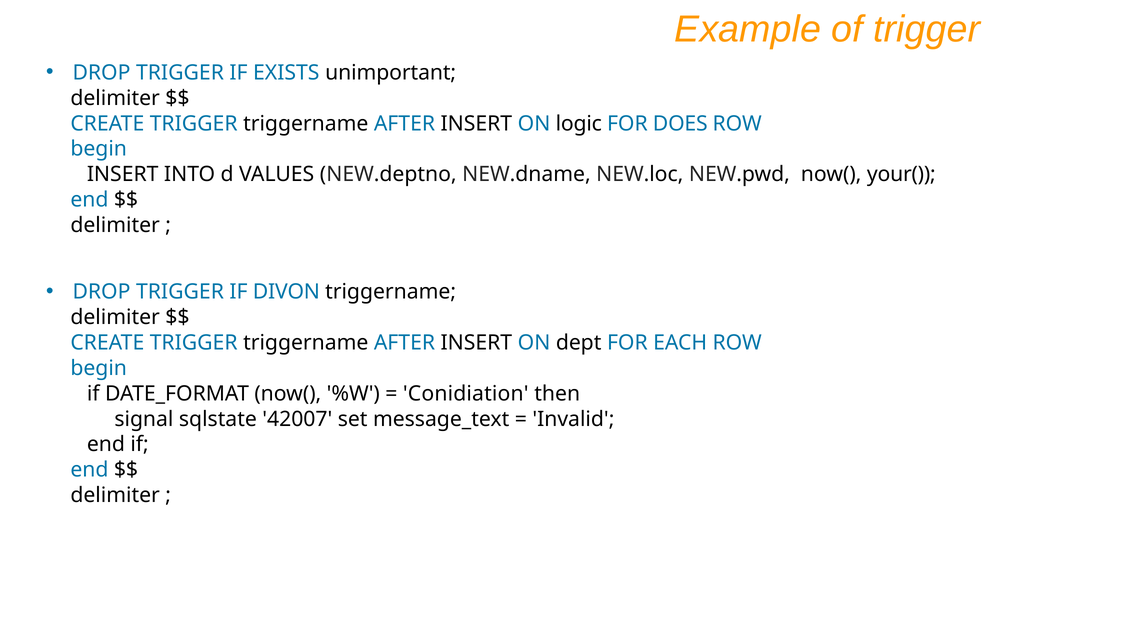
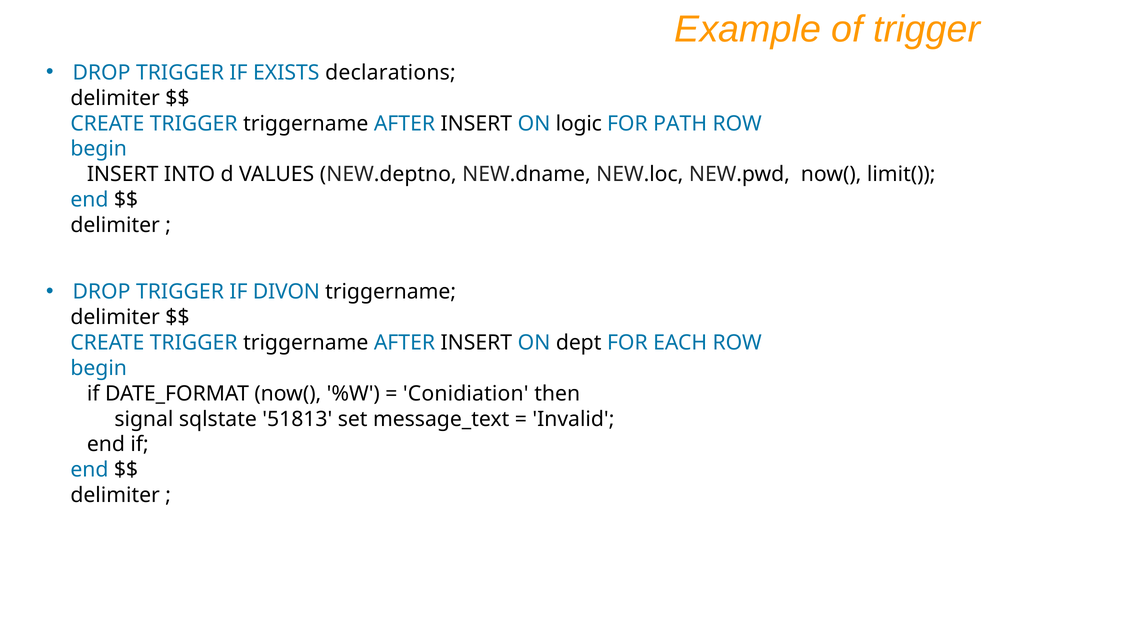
unimportant: unimportant -> declarations (391, 73)
DOES: DOES -> PATH (680, 123)
your(: your( -> limit( (901, 174)
42007: 42007 -> 51813 (297, 419)
